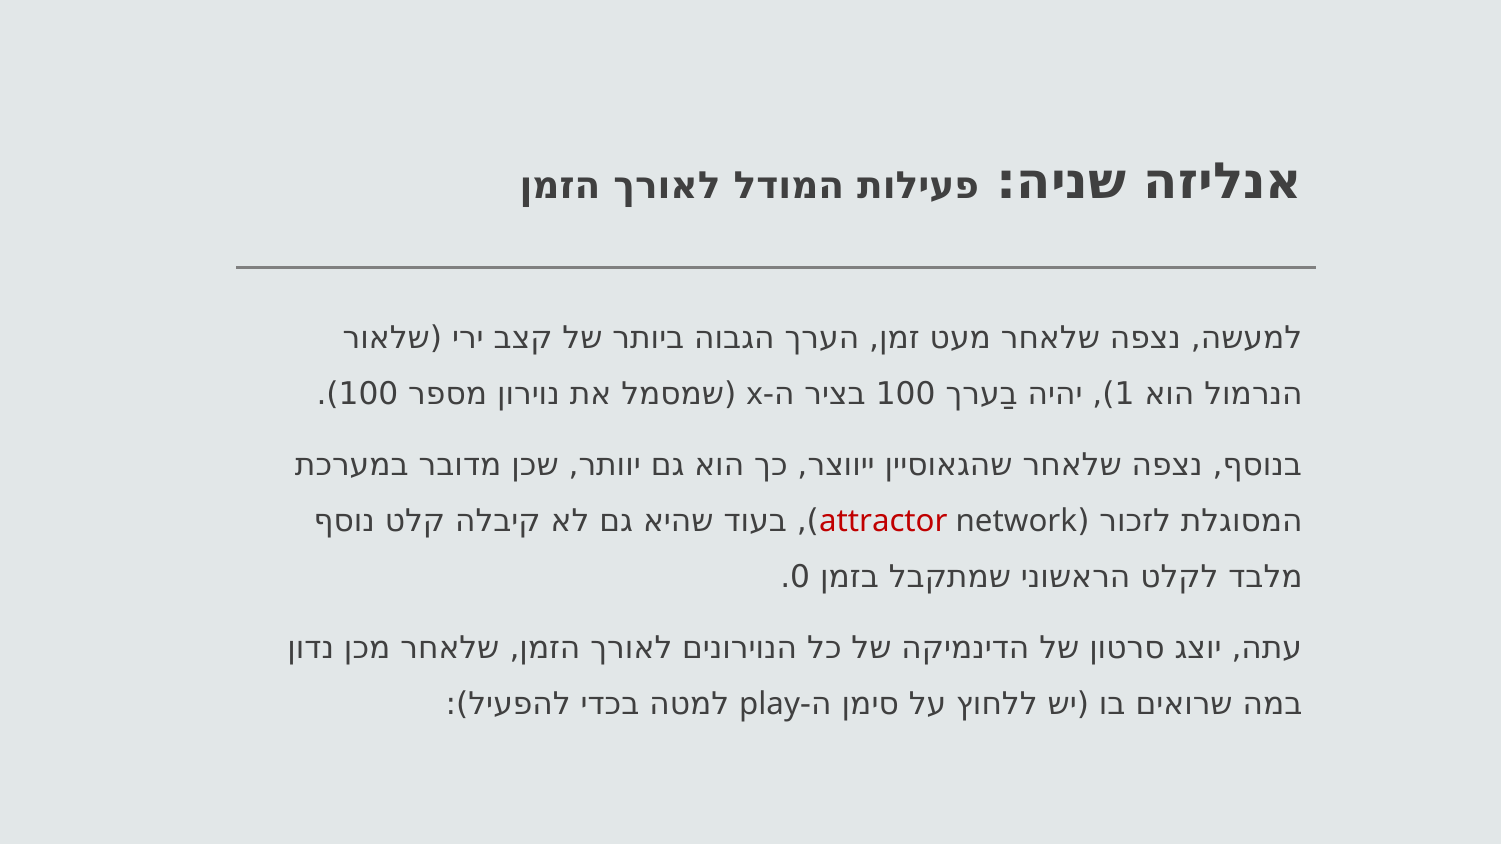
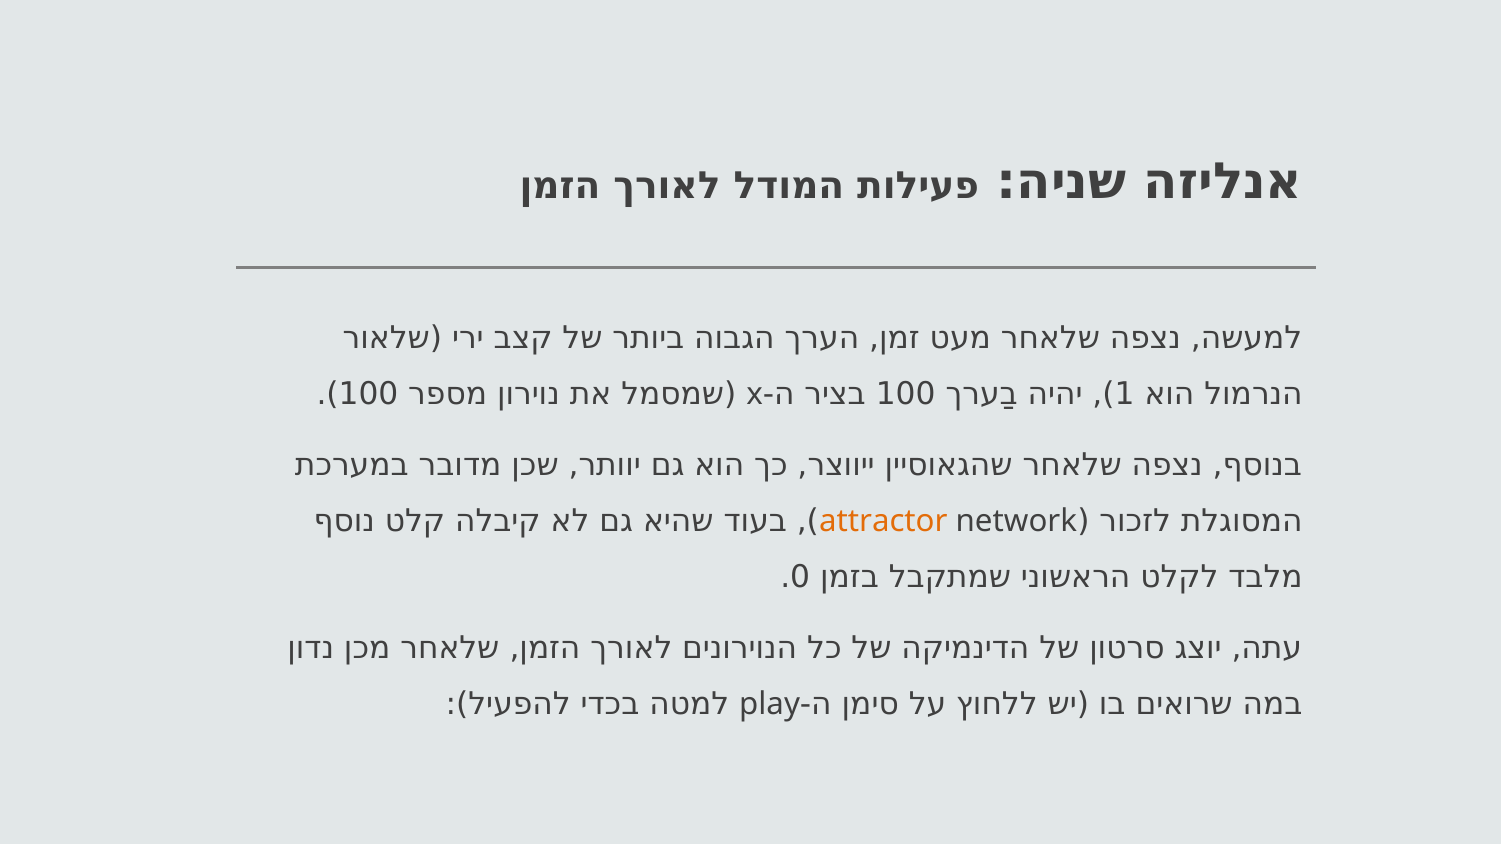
attractor colour: red -> orange (883, 521)
